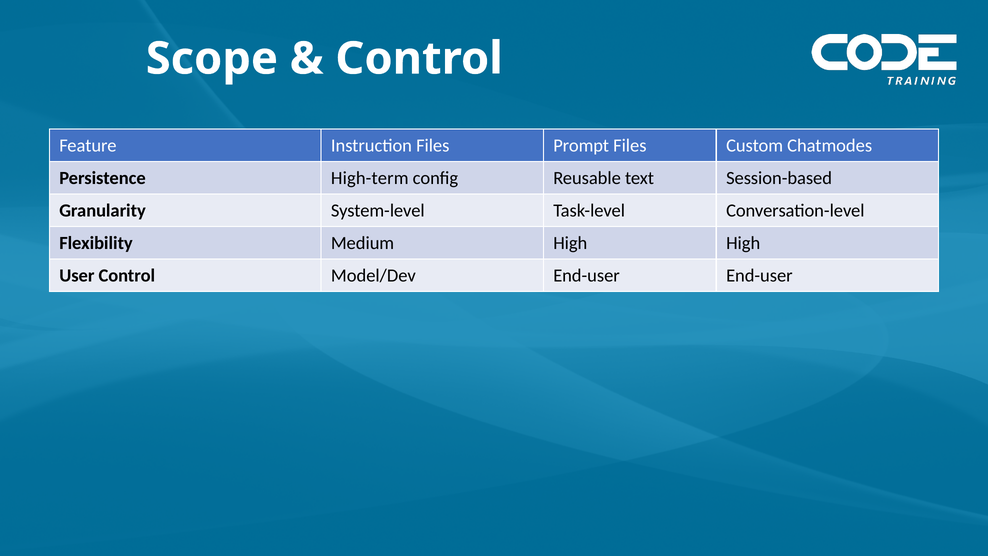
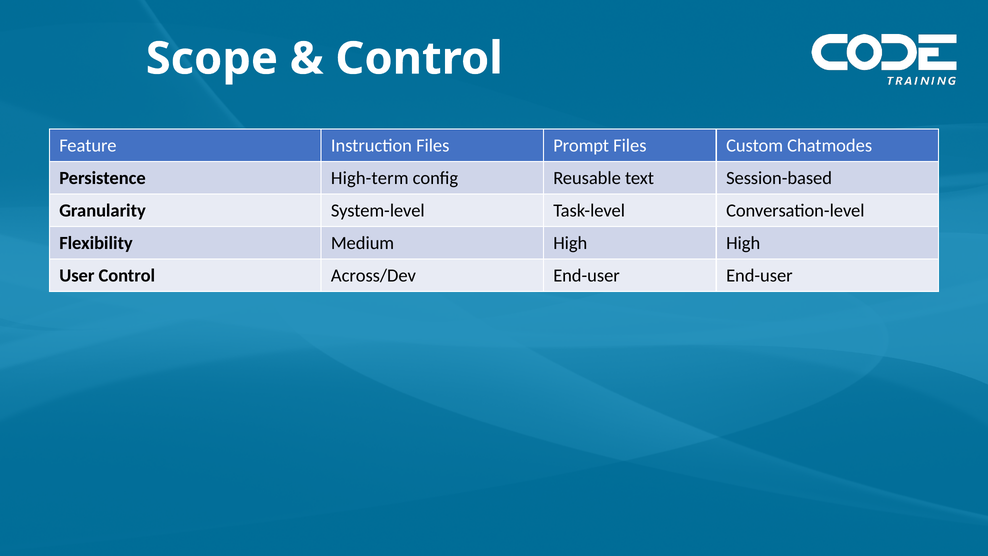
Model/Dev: Model/Dev -> Across/Dev (373, 275)
